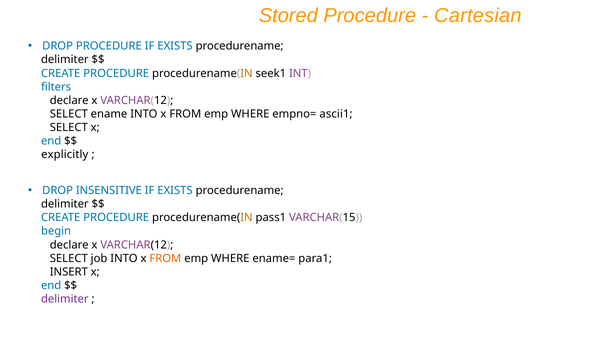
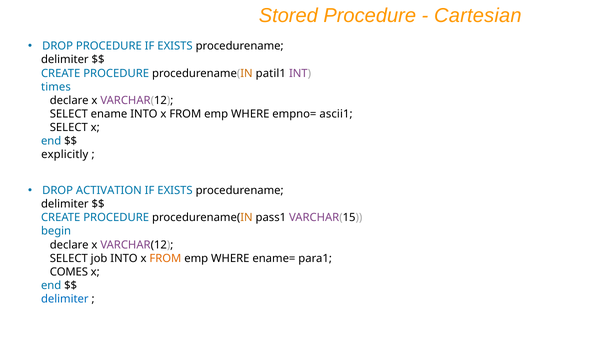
seek1: seek1 -> patil1 (271, 73)
filters: filters -> times (56, 87)
INSENSITIVE: INSENSITIVE -> ACTIVATION (109, 190)
INSERT: INSERT -> COMES (69, 272)
delimiter colour: purple -> blue (65, 299)
